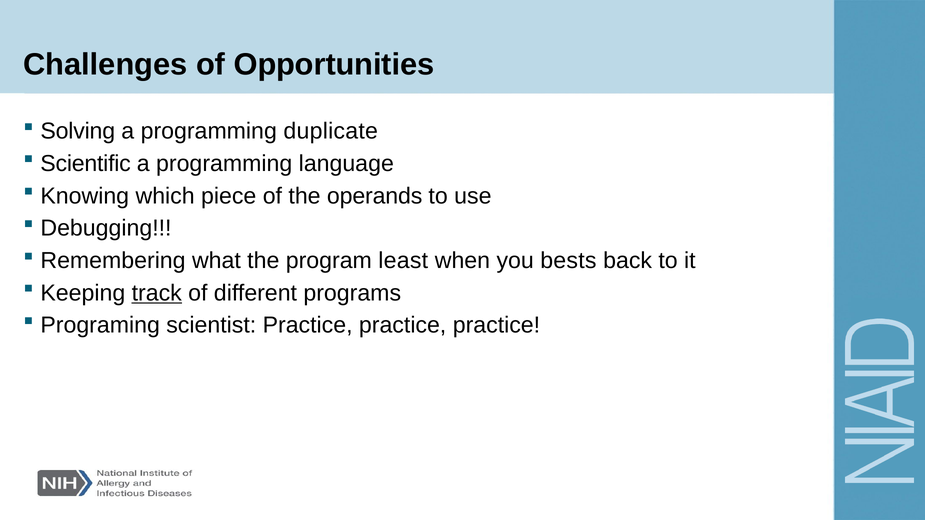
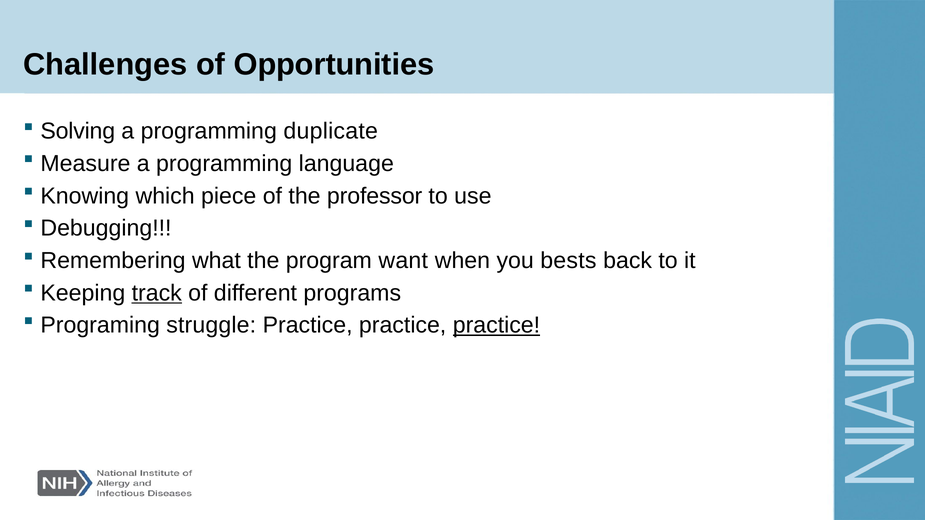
Scientific: Scientific -> Measure (85, 164)
operands: operands -> professor (375, 196)
least: least -> want (403, 261)
scientist: scientist -> struggle (211, 326)
practice underline: none -> present (496, 326)
